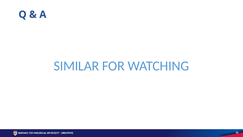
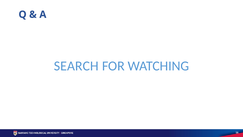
SIMILAR: SIMILAR -> SEARCH (76, 66)
